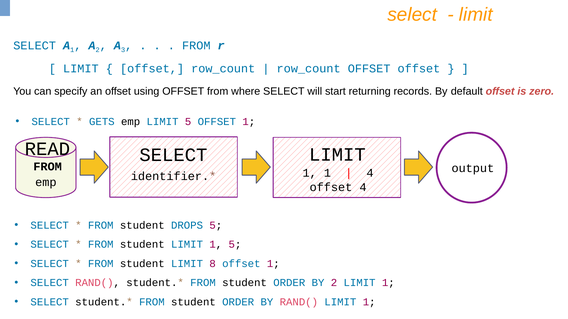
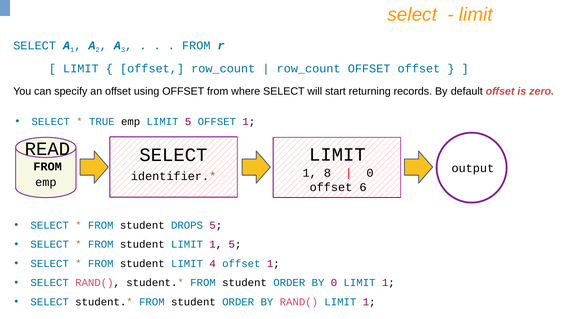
GETS: GETS -> TRUE (102, 122)
1 1: 1 -> 8 (327, 173)
4: 4 -> 0 (370, 173)
offset 4: 4 -> 6 (363, 187)
8: 8 -> 4 (213, 264)
BY 2: 2 -> 0 (334, 283)
